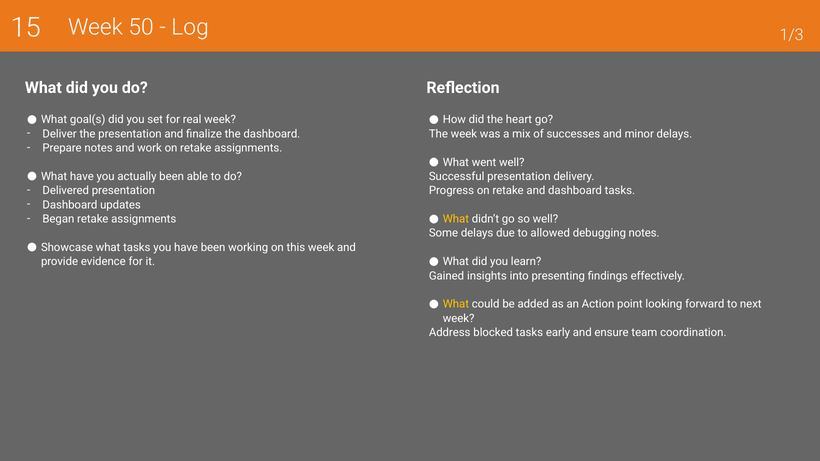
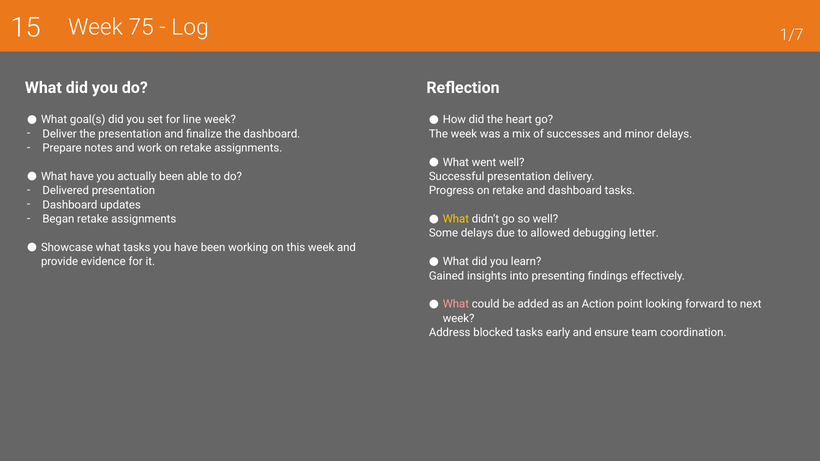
50: 50 -> 75 (141, 27)
1/3: 1/3 -> 1/7 (792, 35)
real: real -> line (192, 120)
debugging notes: notes -> letter (644, 233)
What colour: yellow -> pink (456, 304)
